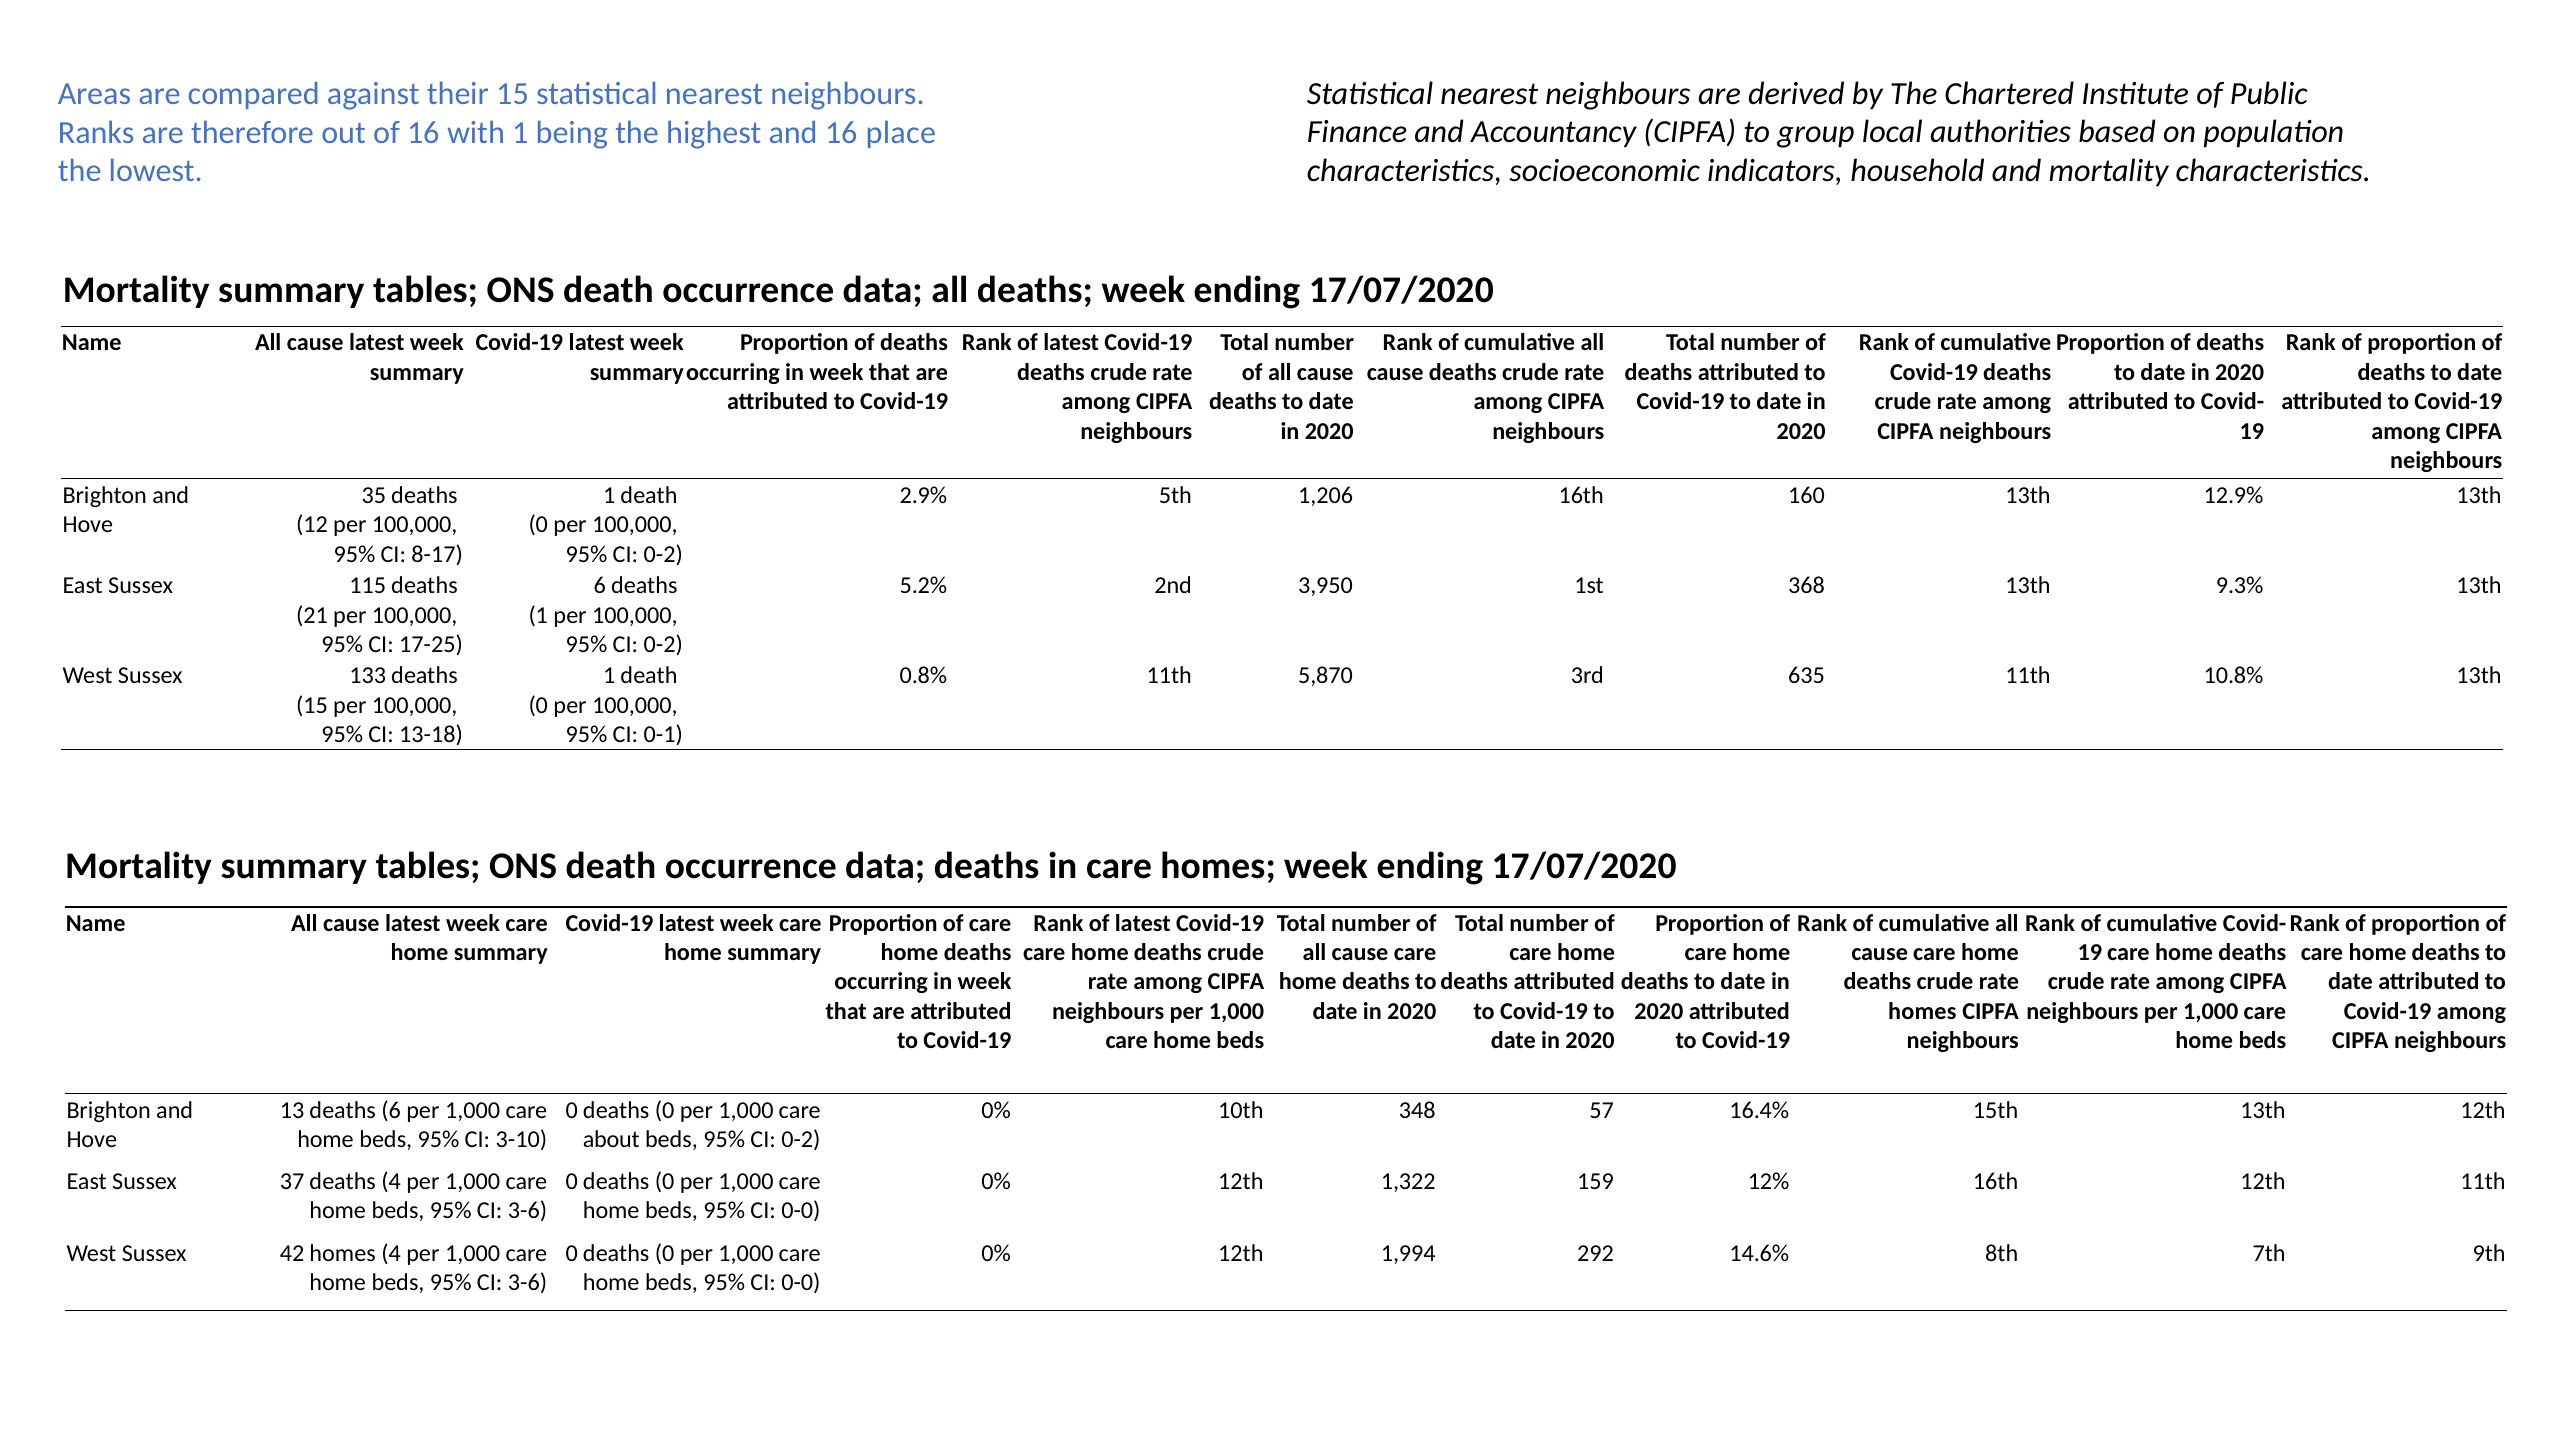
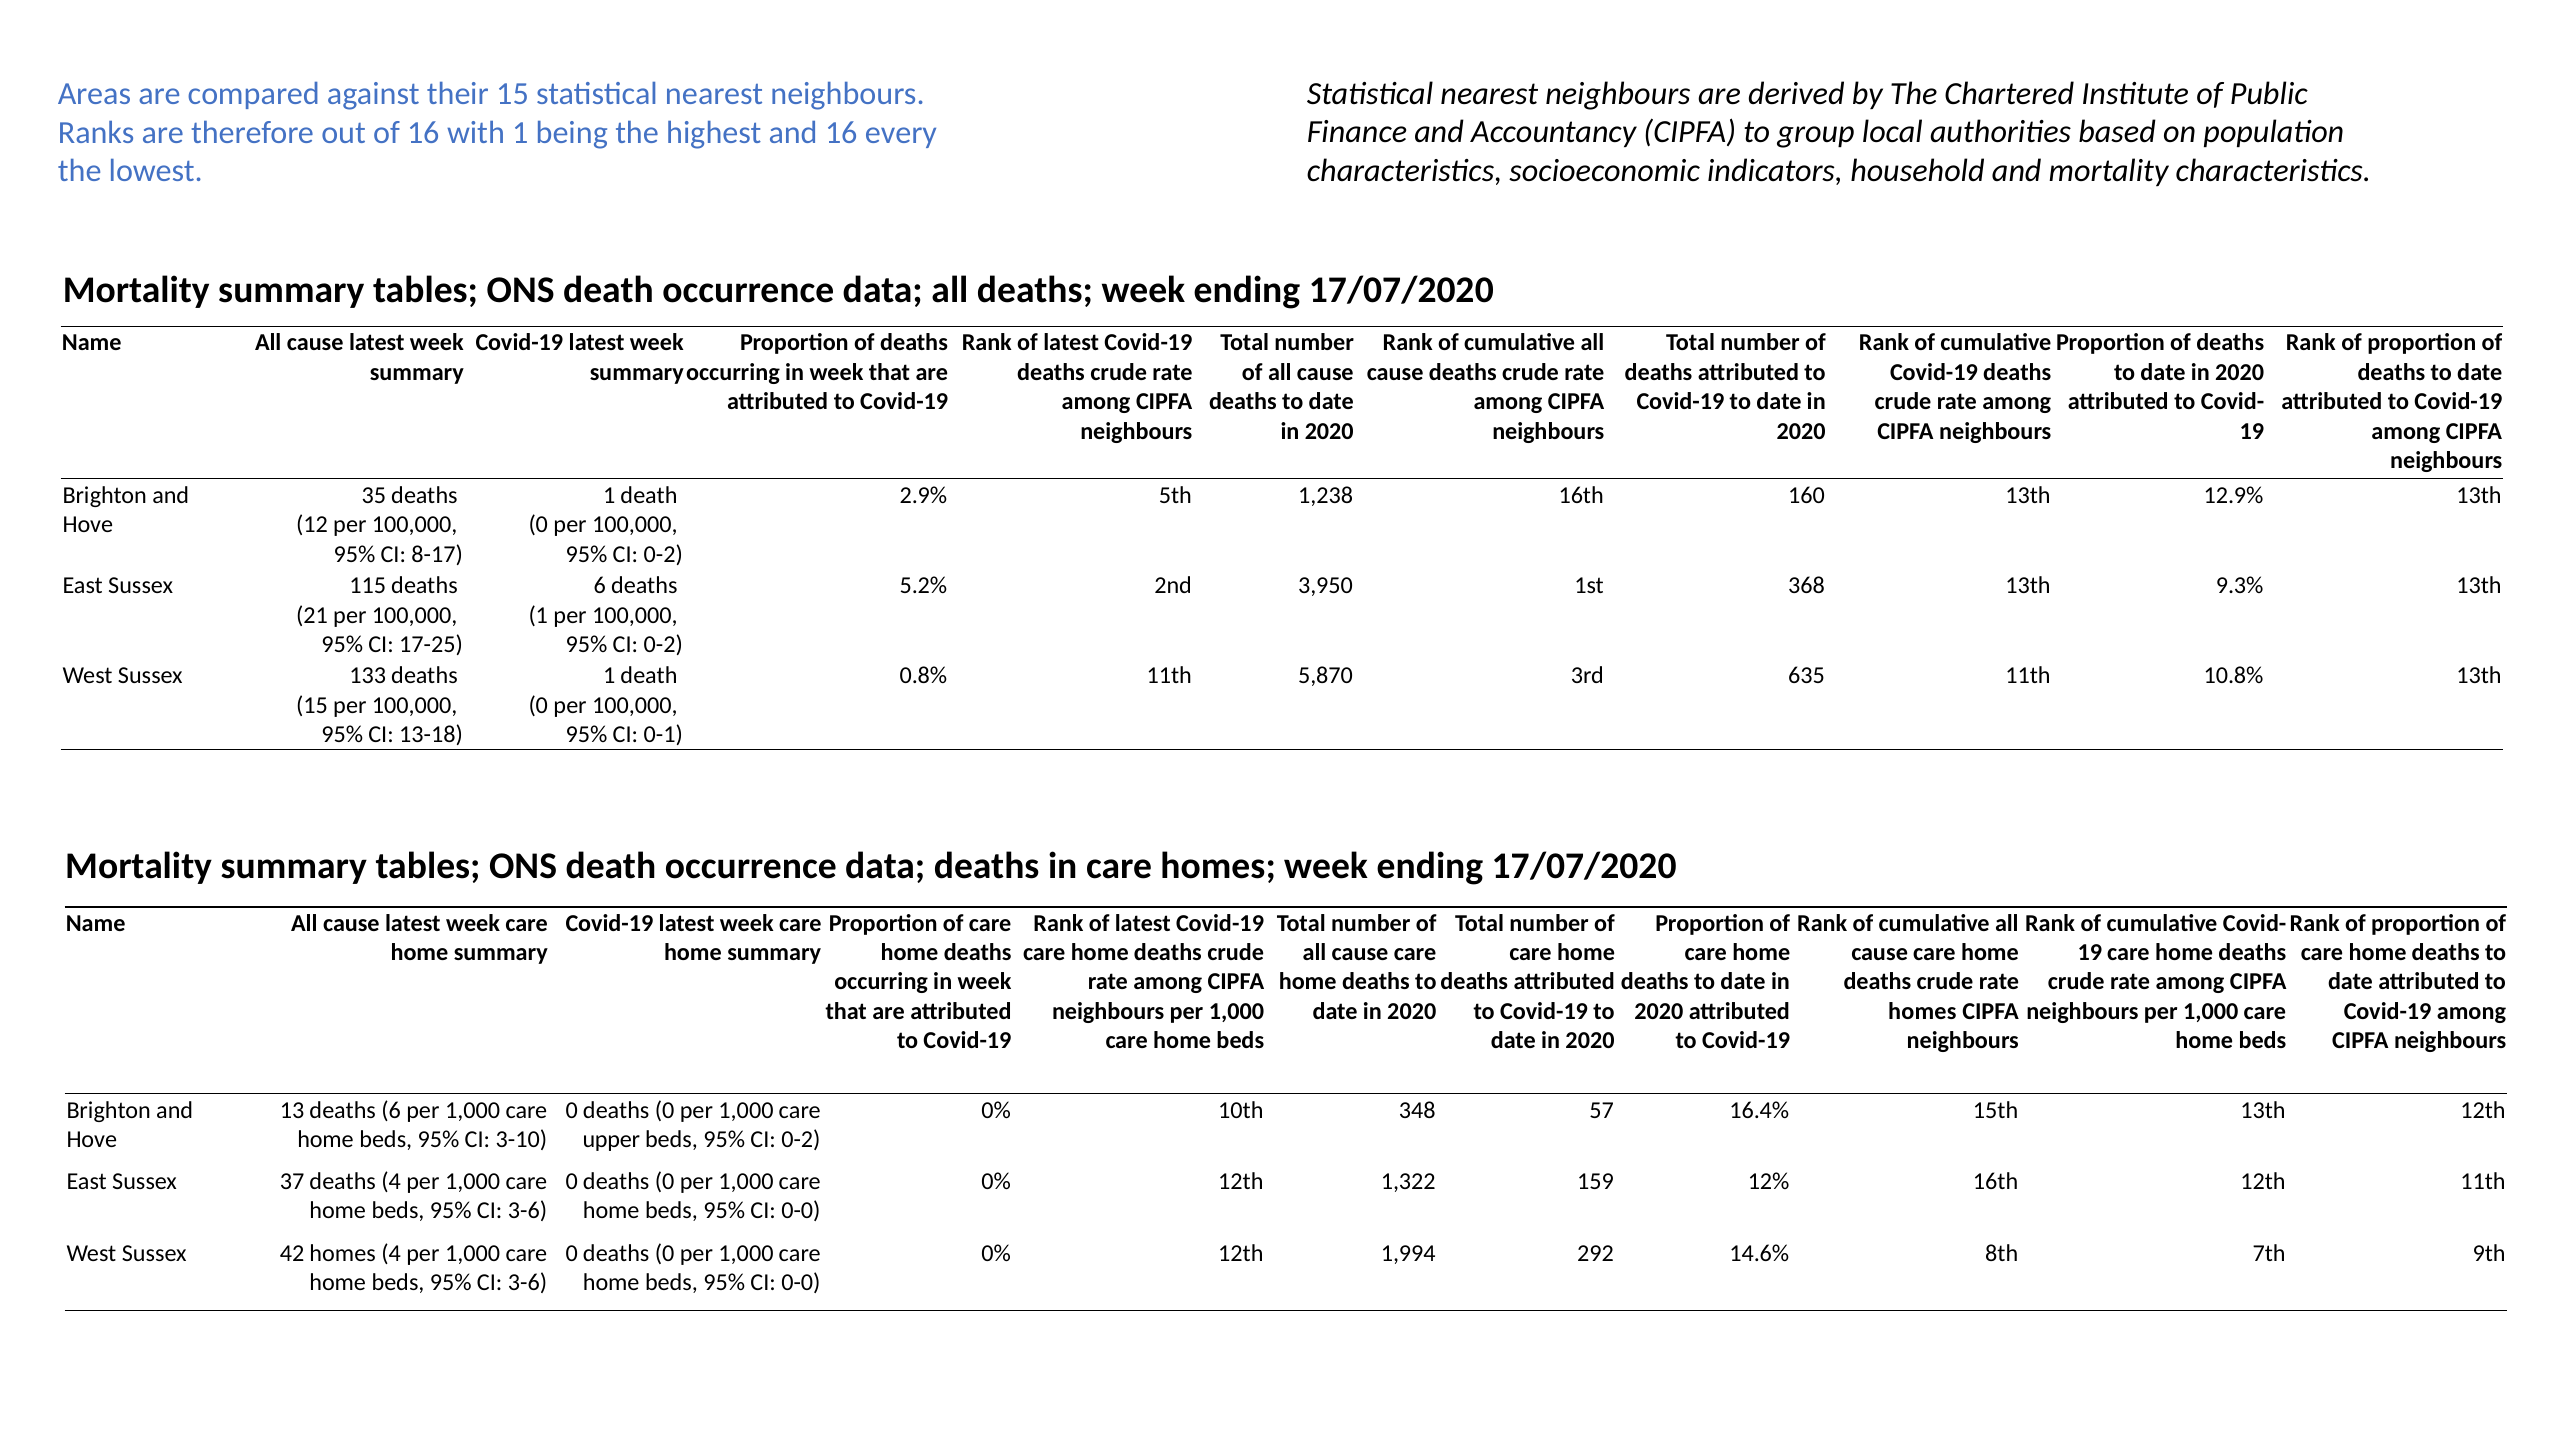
place: place -> every (901, 132)
1,206: 1,206 -> 1,238 (1326, 496)
about: about -> upper (611, 1140)
